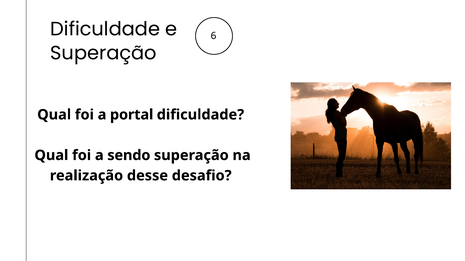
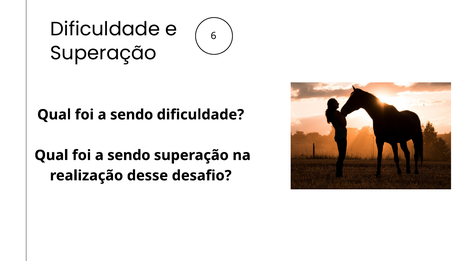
portal: portal -> sendo (132, 115)
